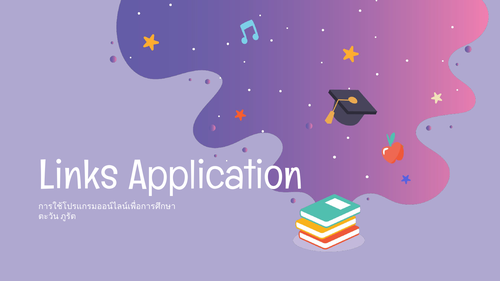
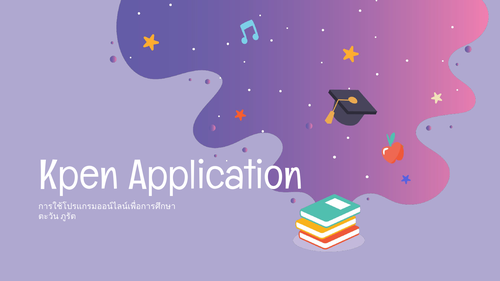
Links: Links -> Kpen (79, 175)
